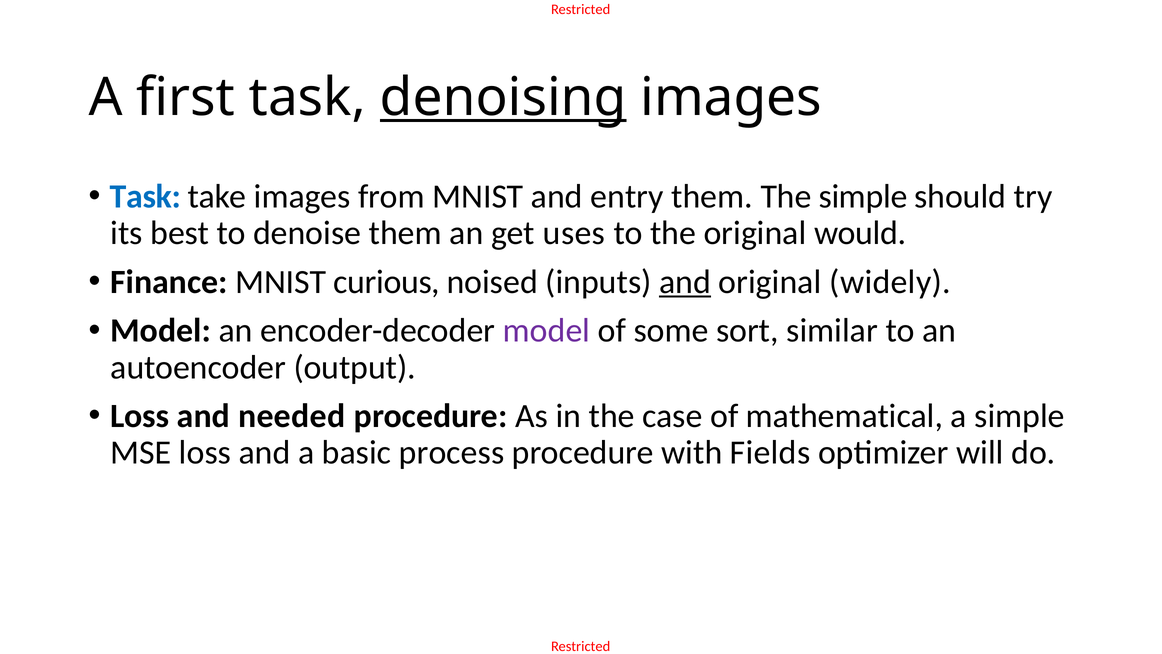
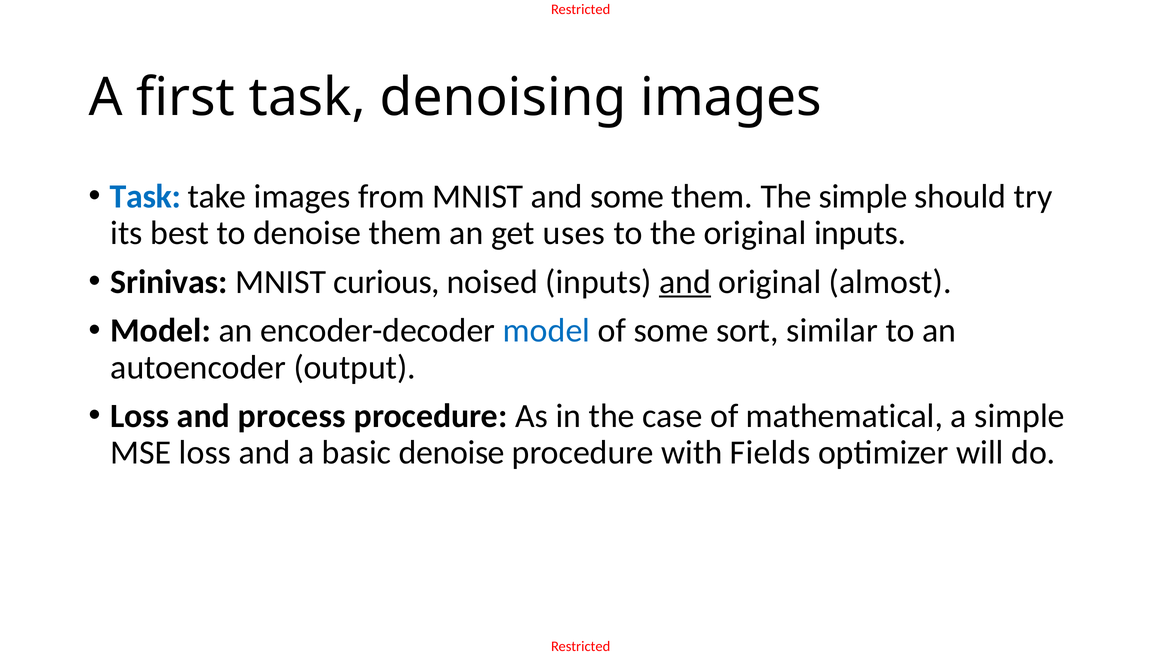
denoising underline: present -> none (503, 98)
and entry: entry -> some (627, 196)
original would: would -> inputs (860, 233)
Finance: Finance -> Srinivas (169, 282)
widely: widely -> almost (890, 282)
model colour: purple -> blue (546, 331)
needed: needed -> process (292, 416)
basic process: process -> denoise (452, 452)
